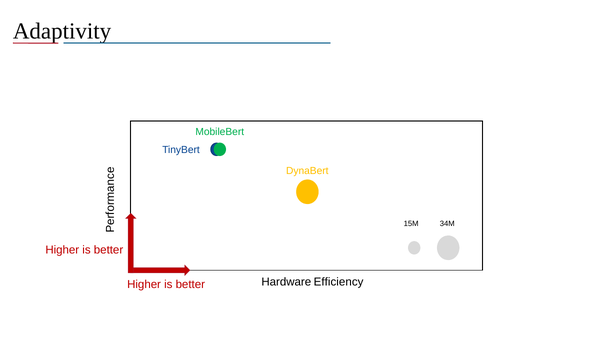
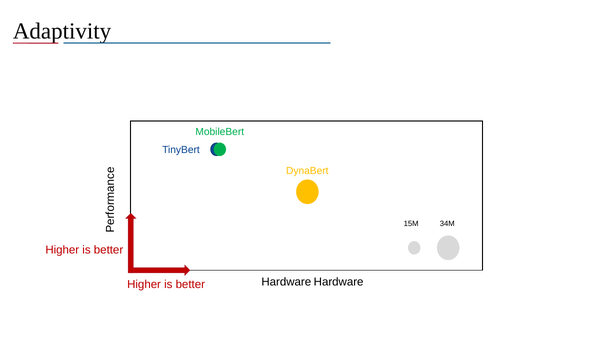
Hardware Efficiency: Efficiency -> Hardware (339, 282)
